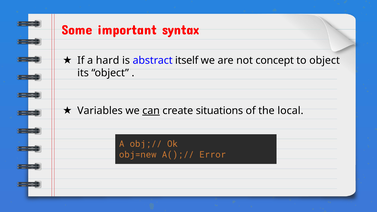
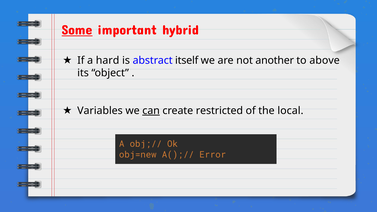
Some underline: none -> present (77, 30)
syntax: syntax -> hybrid (181, 30)
concept: concept -> another (275, 60)
to object: object -> above (325, 60)
situations: situations -> restricted (219, 111)
